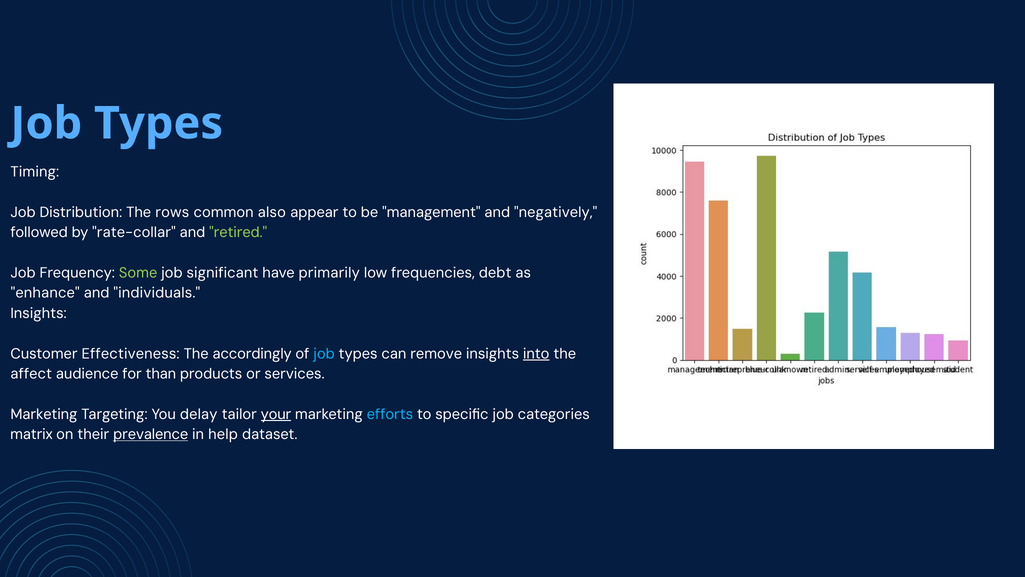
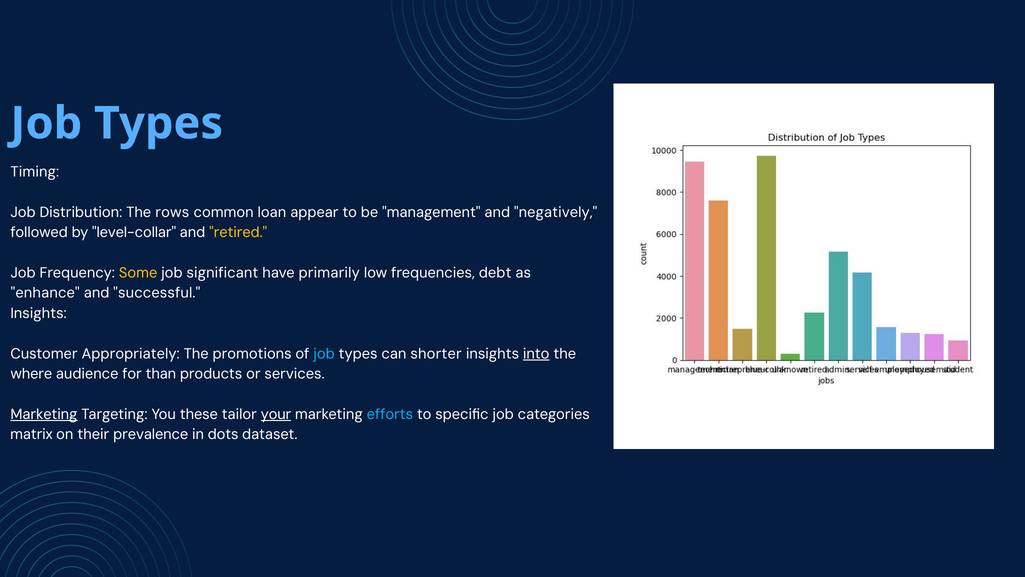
also: also -> loan (272, 212)
rate-collar: rate-collar -> level-collar (134, 232)
retired colour: light green -> yellow (238, 232)
Some colour: light green -> yellow (138, 273)
individuals: individuals -> successful (157, 293)
Effectiveness: Effectiveness -> Appropriately (131, 353)
accordingly: accordingly -> promotions (252, 353)
remove: remove -> shorter (436, 353)
affect: affect -> where (31, 374)
Marketing underline: none -> present (44, 414)
delay: delay -> these (199, 414)
prevalence underline: present -> none (151, 434)
help: help -> dots (223, 434)
